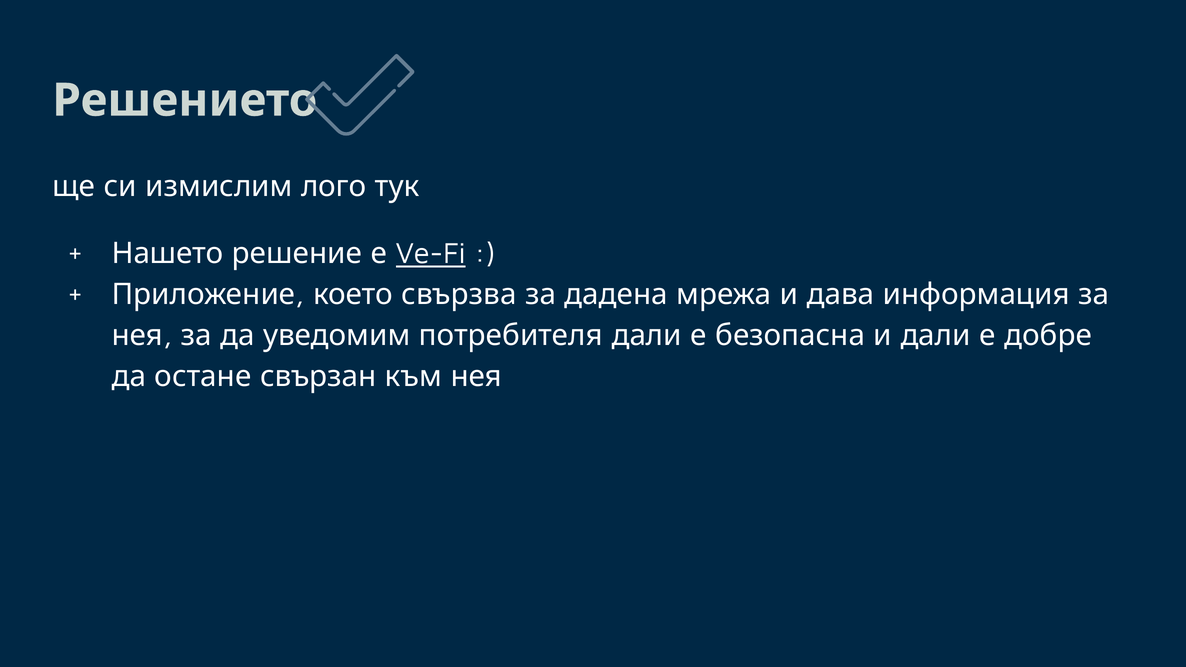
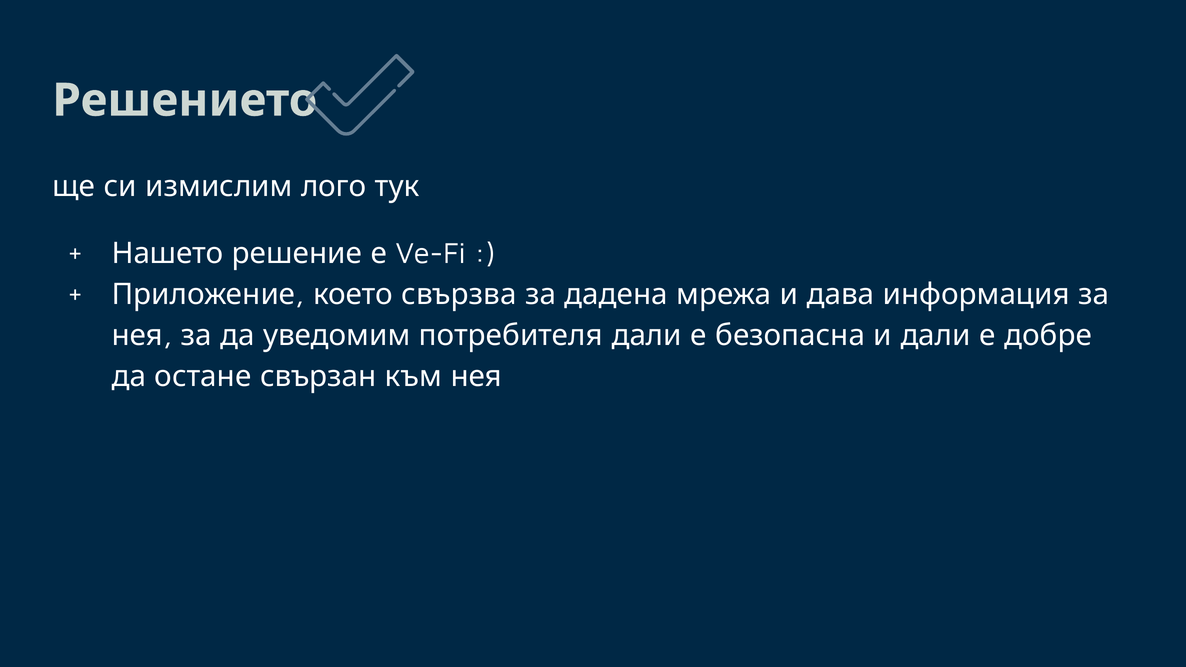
Ve-Fi underline: present -> none (431, 254)
